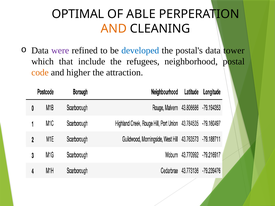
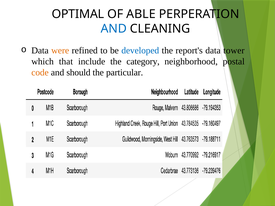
AND colour: orange -> blue (114, 29)
were colour: purple -> orange (60, 51)
postal's: postal's -> report's (189, 51)
refugees: refugees -> category (143, 62)
higher: higher -> should (78, 73)
attraction: attraction -> particular (125, 73)
